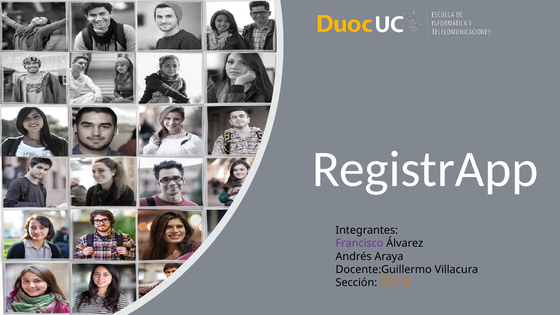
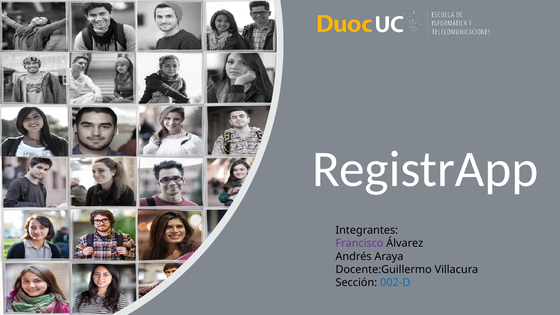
002-D colour: orange -> blue (395, 283)
